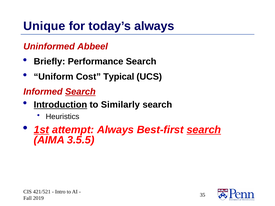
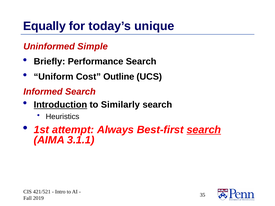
Unique: Unique -> Equally (45, 26)
today’s always: always -> unique (154, 26)
Abbeel: Abbeel -> Simple (93, 46)
Typical: Typical -> Outline (119, 77)
Search underline: present -> none (80, 92)
1st underline: present -> none (41, 130)
3.5.5: 3.5.5 -> 3.1.1 (81, 140)
